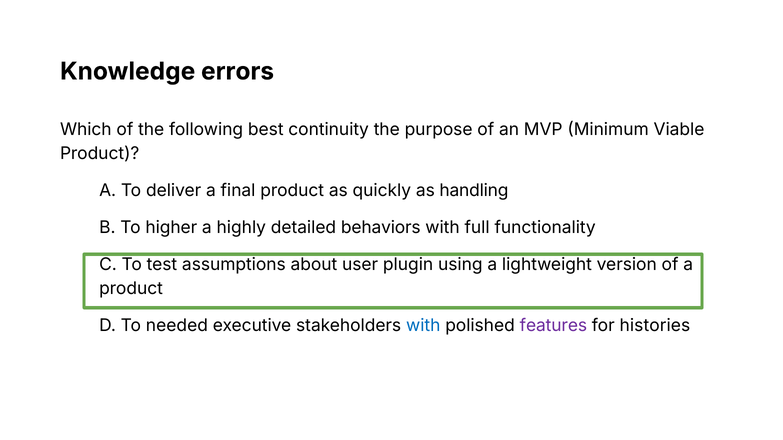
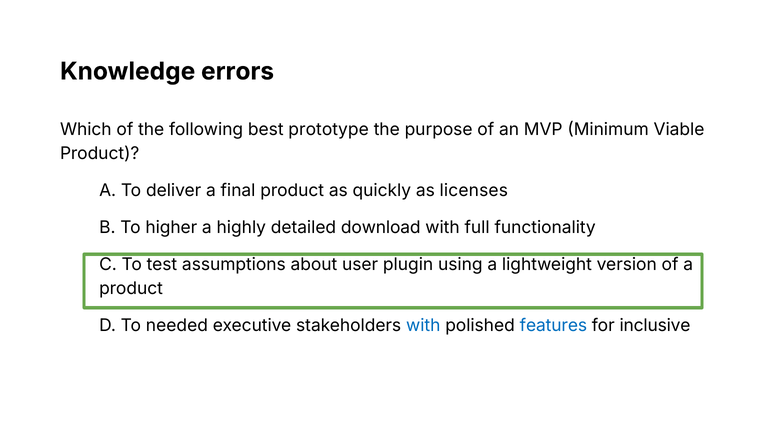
continuity: continuity -> prototype (329, 130)
handling: handling -> licenses (474, 191)
behaviors: behaviors -> download (381, 228)
features colour: purple -> blue (553, 326)
histories: histories -> inclusive (655, 326)
